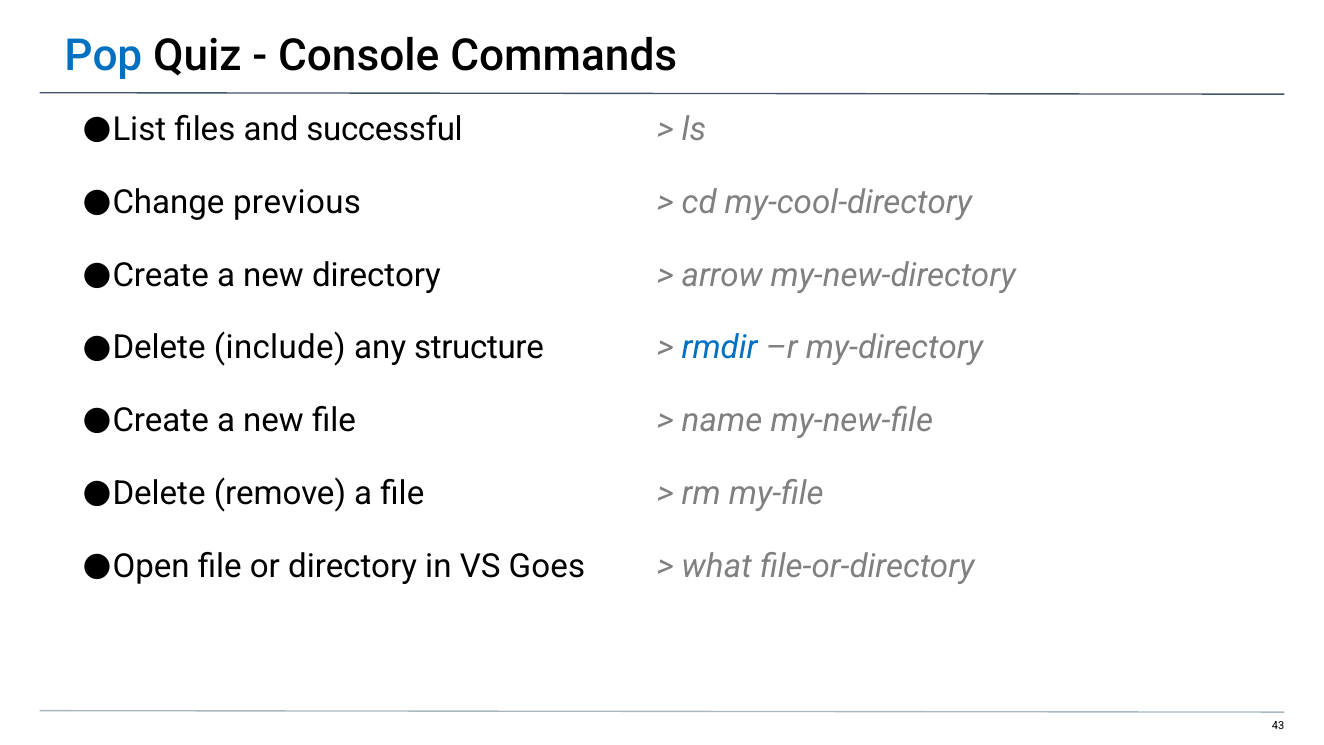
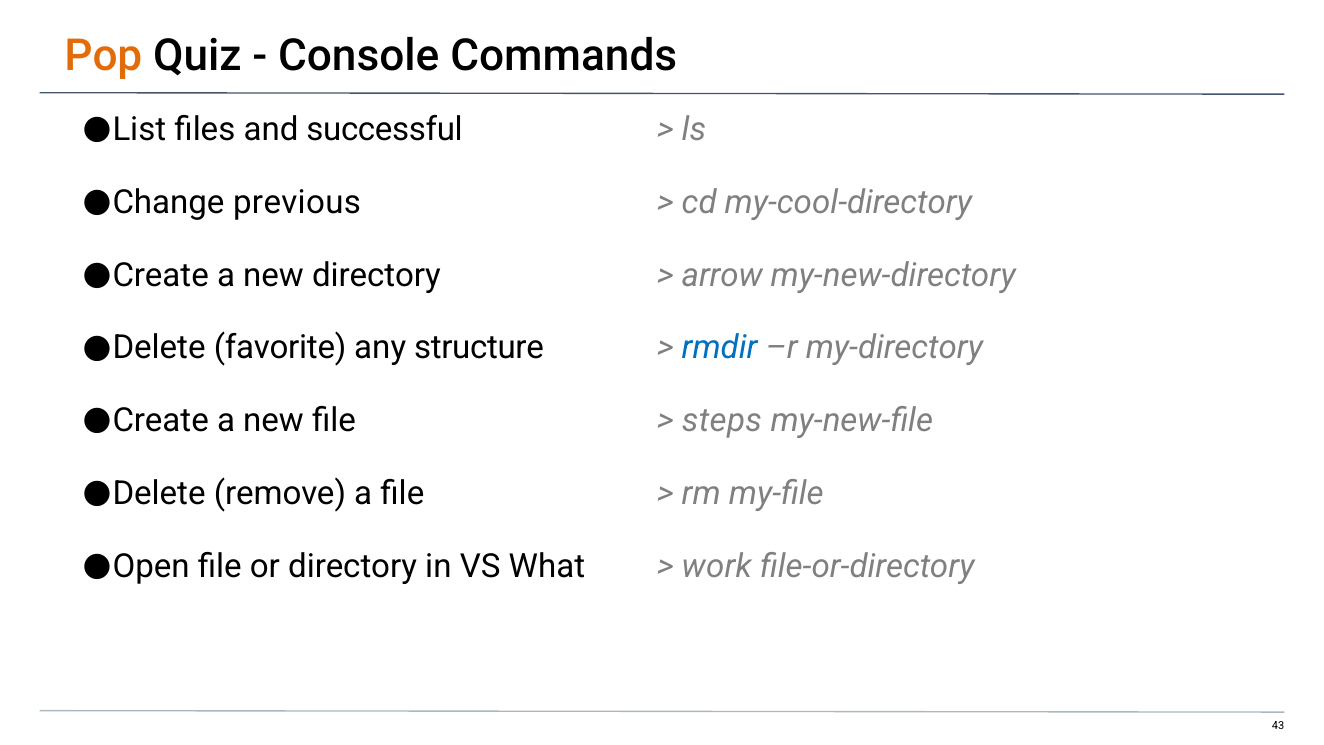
Pop colour: blue -> orange (103, 56)
include: include -> favorite (280, 348)
name: name -> steps (722, 421)
Goes: Goes -> What (547, 566)
what: what -> work (717, 566)
